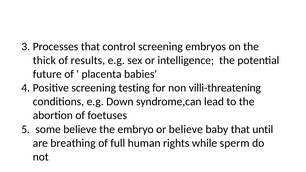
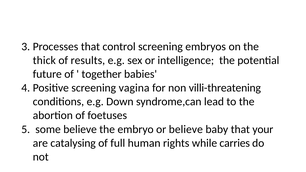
placenta: placenta -> together (102, 74)
testing: testing -> vagina (134, 88)
until: until -> your (263, 129)
breathing: breathing -> catalysing (73, 143)
sperm: sperm -> carries (235, 143)
